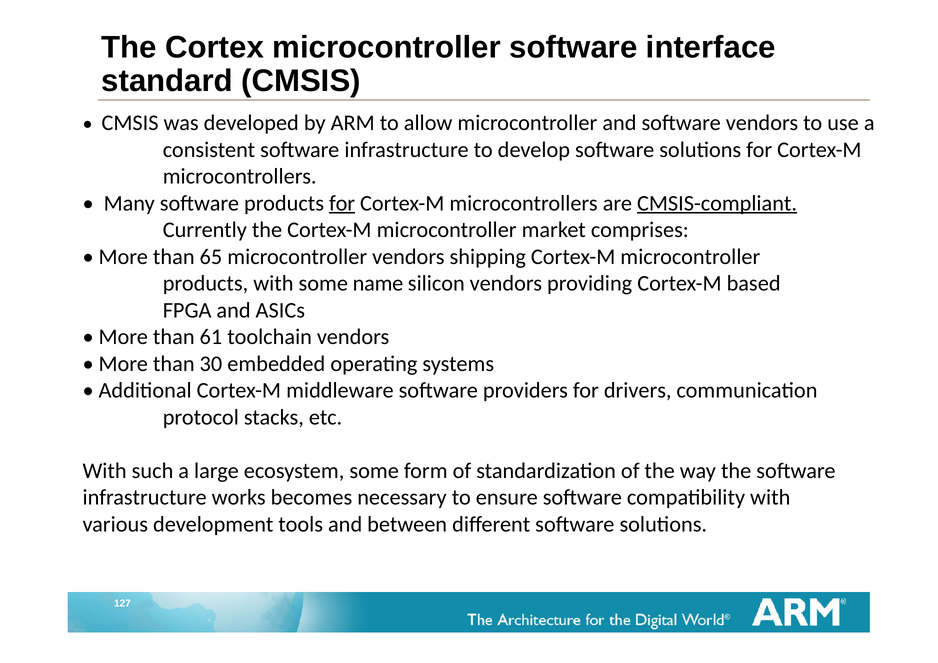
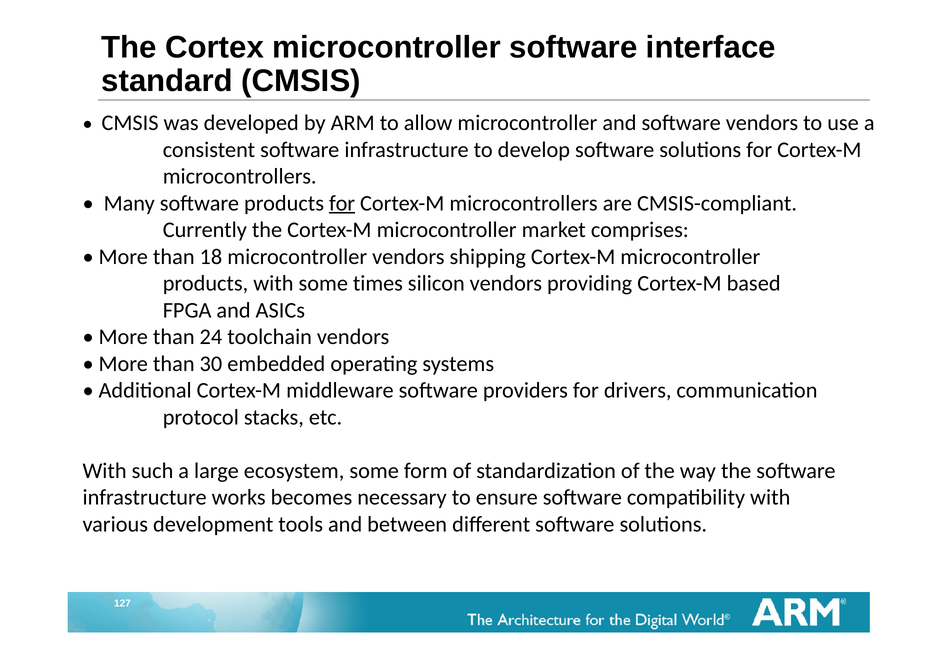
CMSIS-compliant underline: present -> none (717, 203)
65: 65 -> 18 (211, 257)
name: name -> times (378, 283)
61: 61 -> 24 (211, 337)
